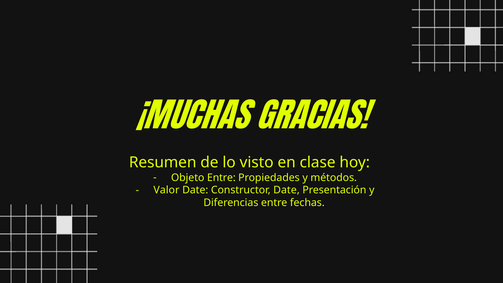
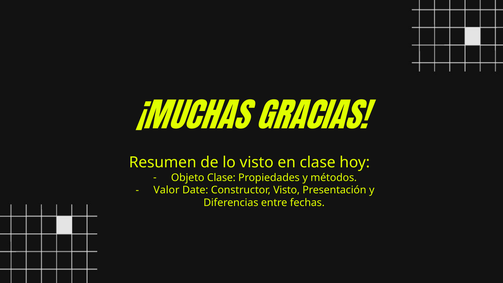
Objeto Entre: Entre -> Clase (221, 178)
Constructor Date: Date -> Visto (287, 190)
